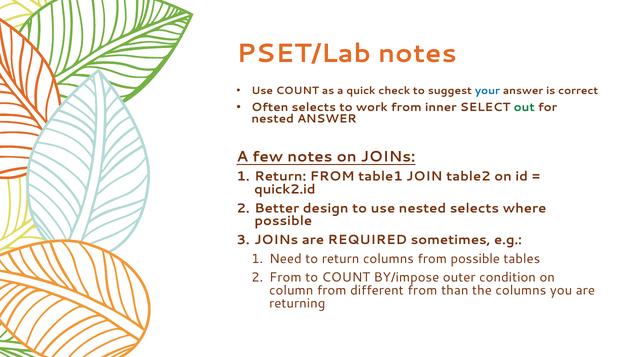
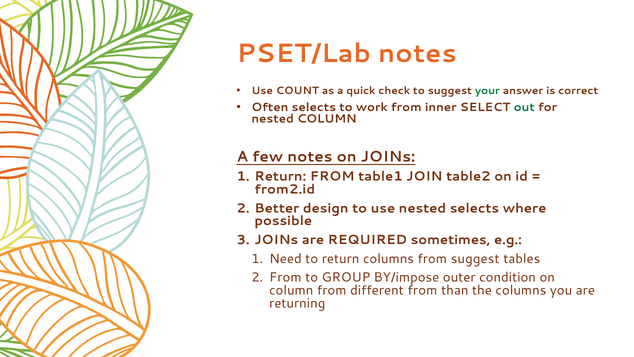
your colour: blue -> green (487, 91)
nested ANSWER: ANSWER -> COLUMN (327, 119)
quick2.id: quick2.id -> from2.id (285, 189)
from possible: possible -> suggest (475, 258)
to COUNT: COUNT -> GROUP (346, 277)
